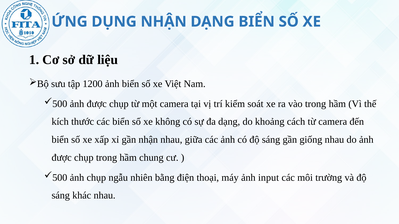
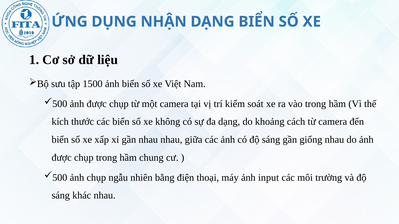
1200: 1200 -> 1500 (93, 84)
gần nhận: nhận -> nhau (148, 140)
